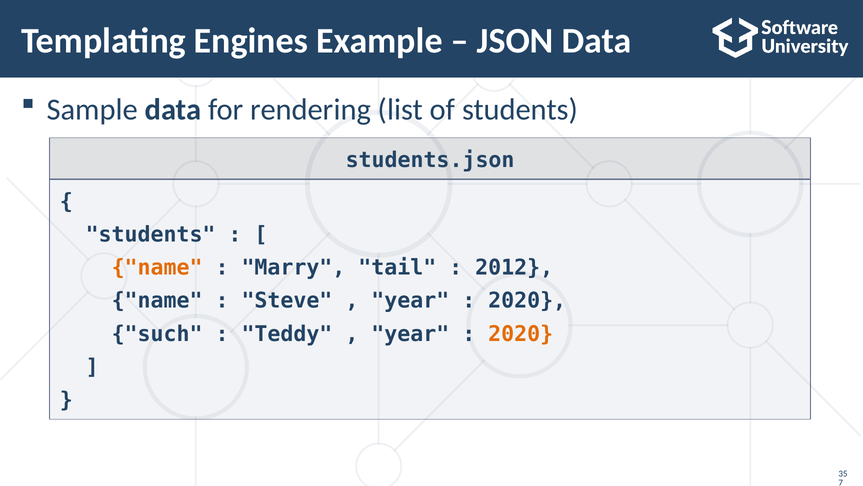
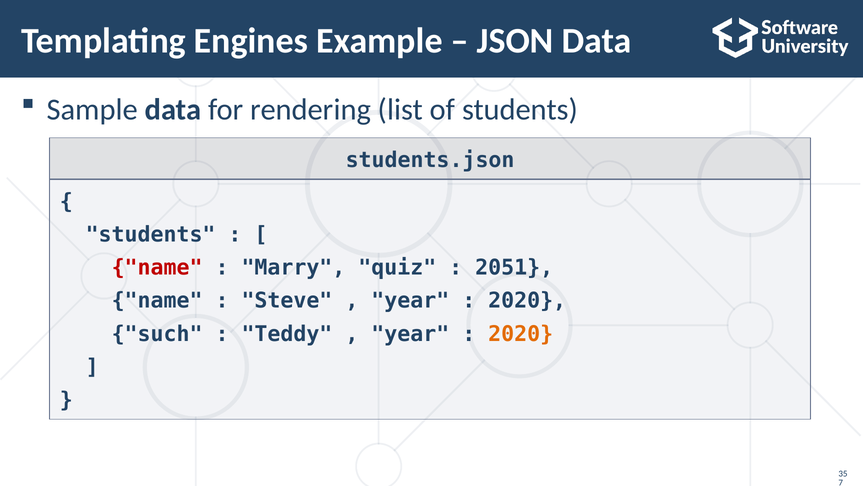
name colour: orange -> red (157, 267)
tail: tail -> quiz (397, 267)
2012: 2012 -> 2051 (514, 267)
